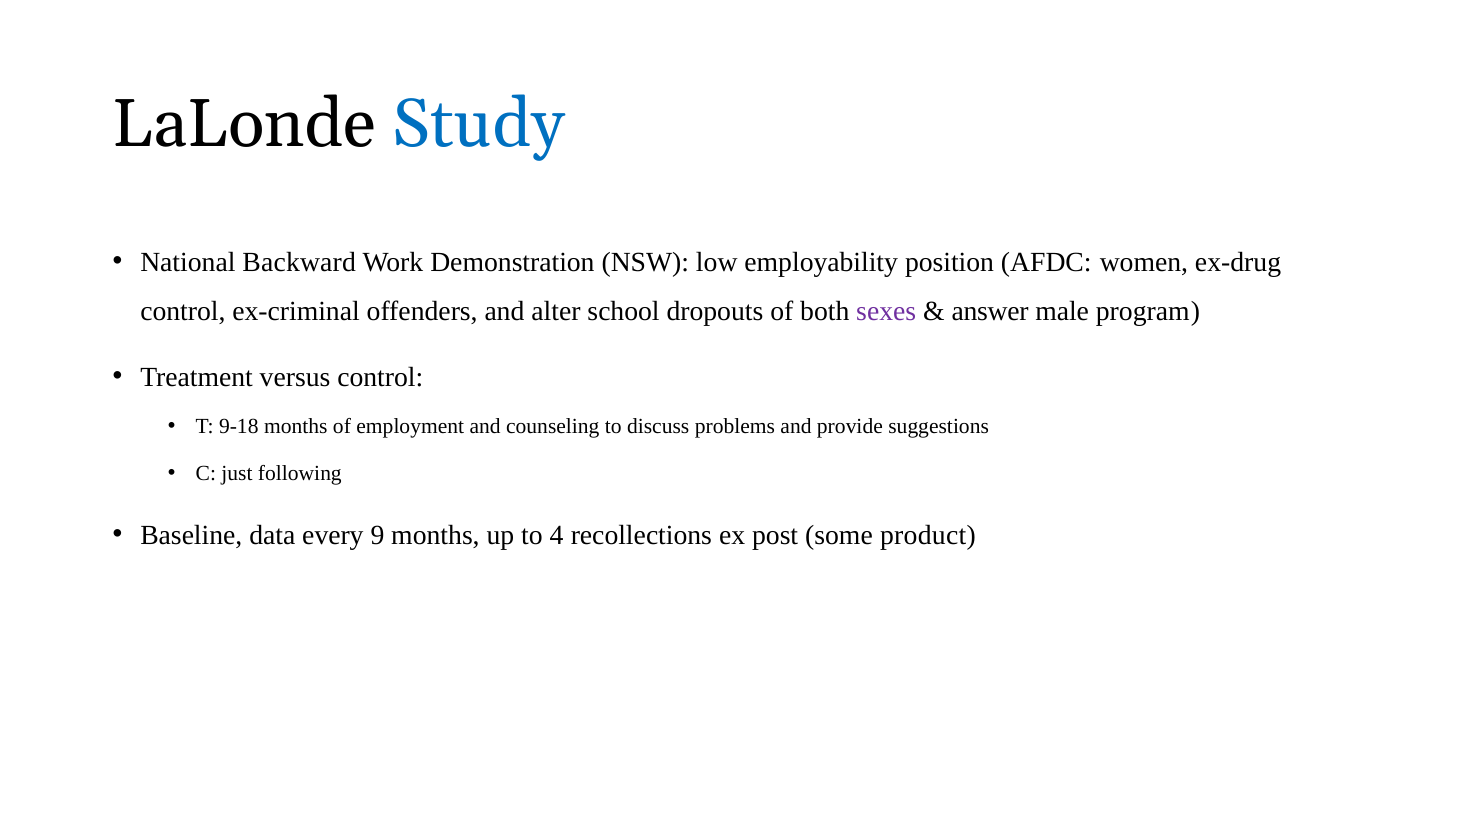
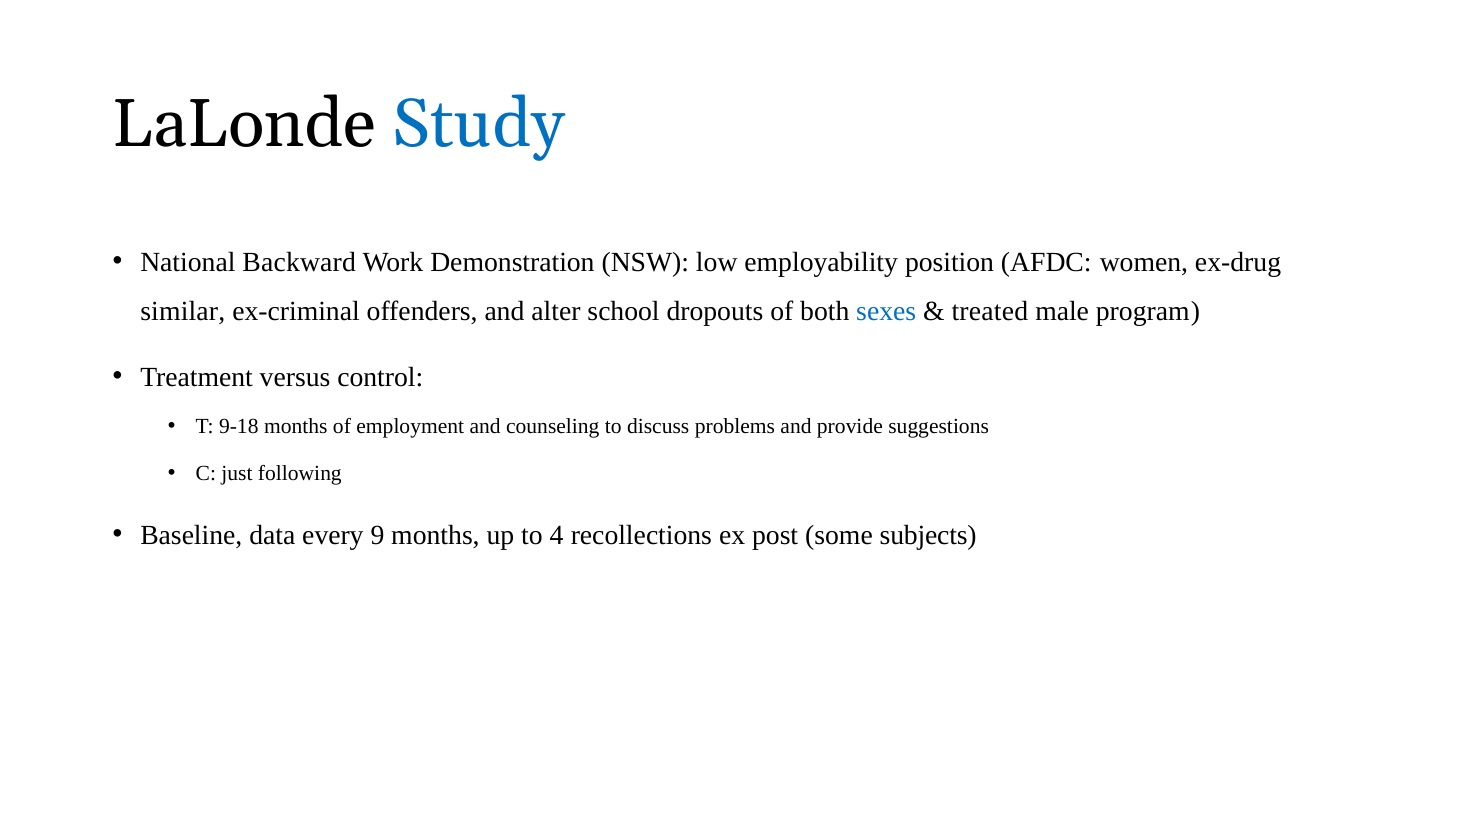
control: control -> similar (183, 312)
sexes colour: purple -> blue (886, 312)
answer: answer -> treated (990, 312)
product: product -> subjects (928, 535)
